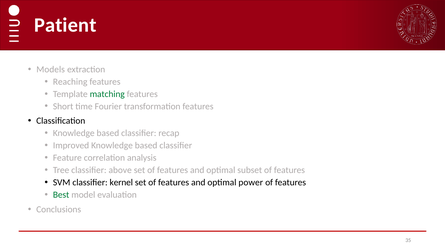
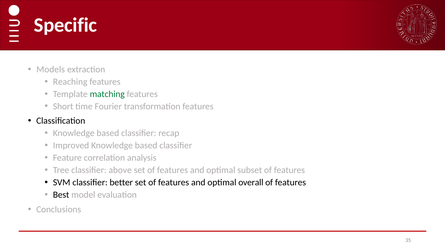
Patient: Patient -> Specific (65, 25)
kernel: kernel -> better (121, 183)
power: power -> overall (251, 183)
Best colour: green -> black (61, 195)
